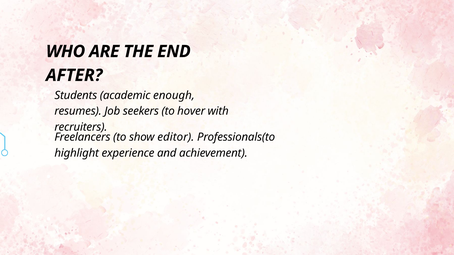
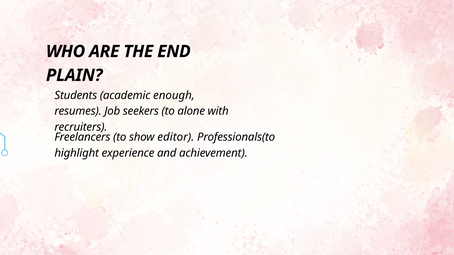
AFTER: AFTER -> PLAIN (74, 75)
hover: hover -> alone (191, 111)
